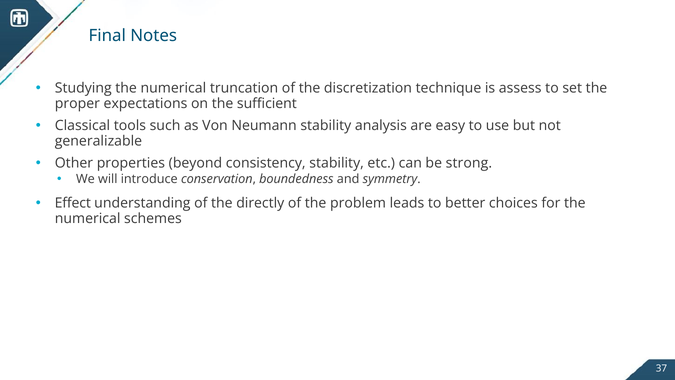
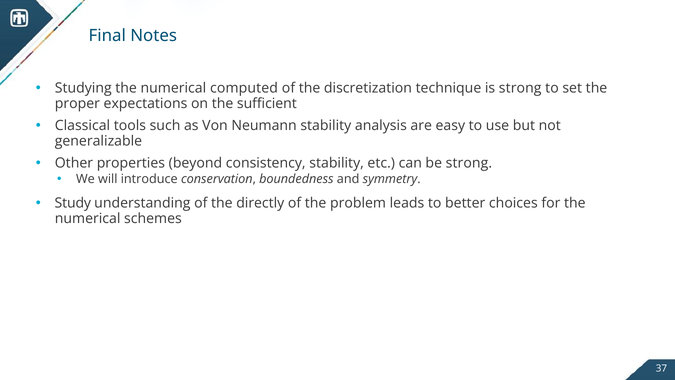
truncation: truncation -> computed (244, 88)
is assess: assess -> strong (520, 88)
Effect: Effect -> Study (73, 203)
